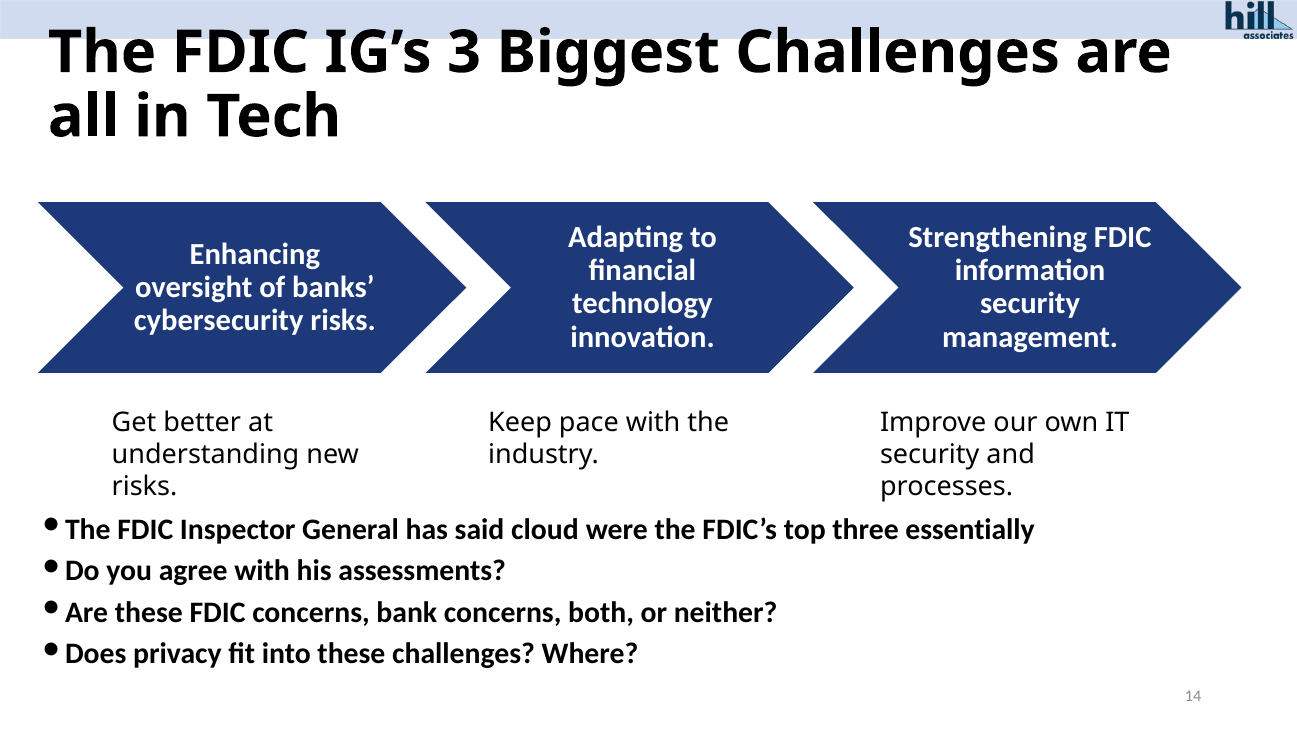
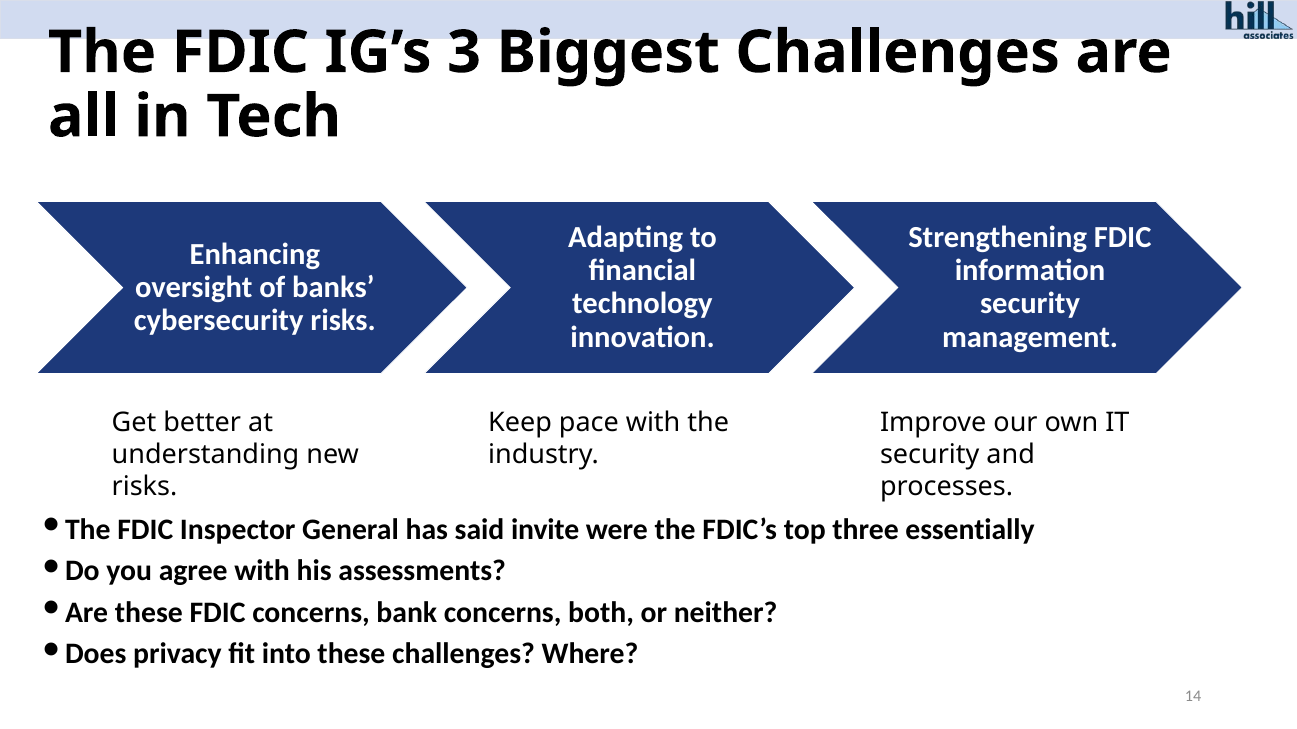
cloud: cloud -> invite (545, 530)
